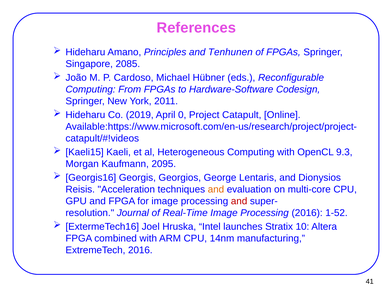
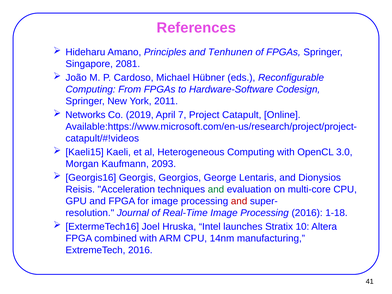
2085: 2085 -> 2081 (128, 64)
Hideharu: Hideharu -> Networks (85, 115)
0: 0 -> 7 (182, 115)
9.3: 9.3 -> 3.0 (344, 152)
2095: 2095 -> 2093 (164, 164)
and colour: orange -> green (216, 189)
1-52: 1-52 -> 1-18 (336, 213)
